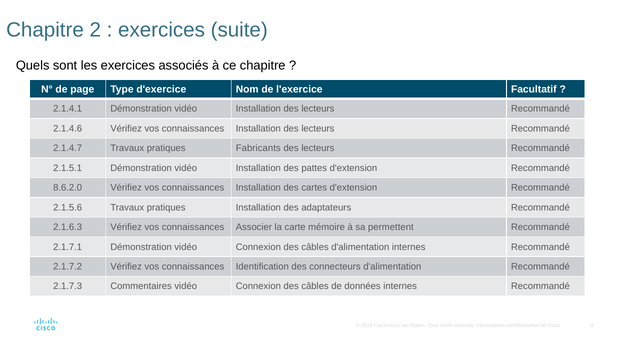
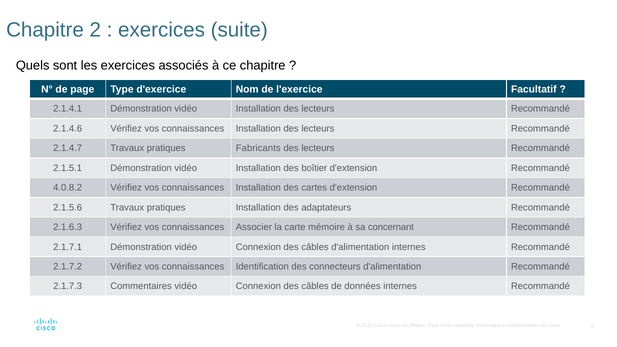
pattes: pattes -> boîtier (314, 168)
8.6.2.0: 8.6.2.0 -> 4.0.8.2 (68, 188)
permettent: permettent -> concernant (391, 227)
